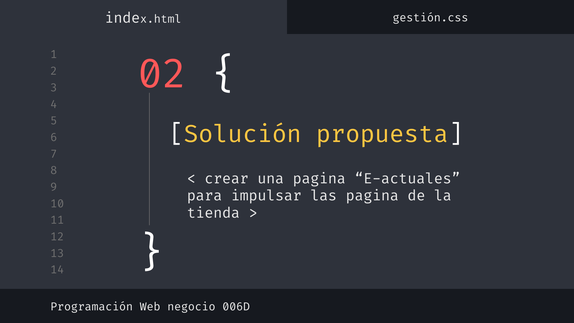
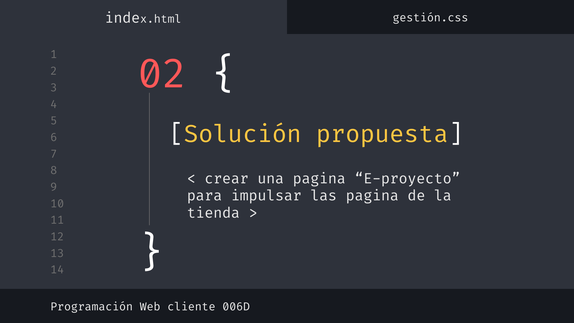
E-actuales: E-actuales -> E-proyecto (408, 179)
negocio: negocio -> cliente (191, 307)
